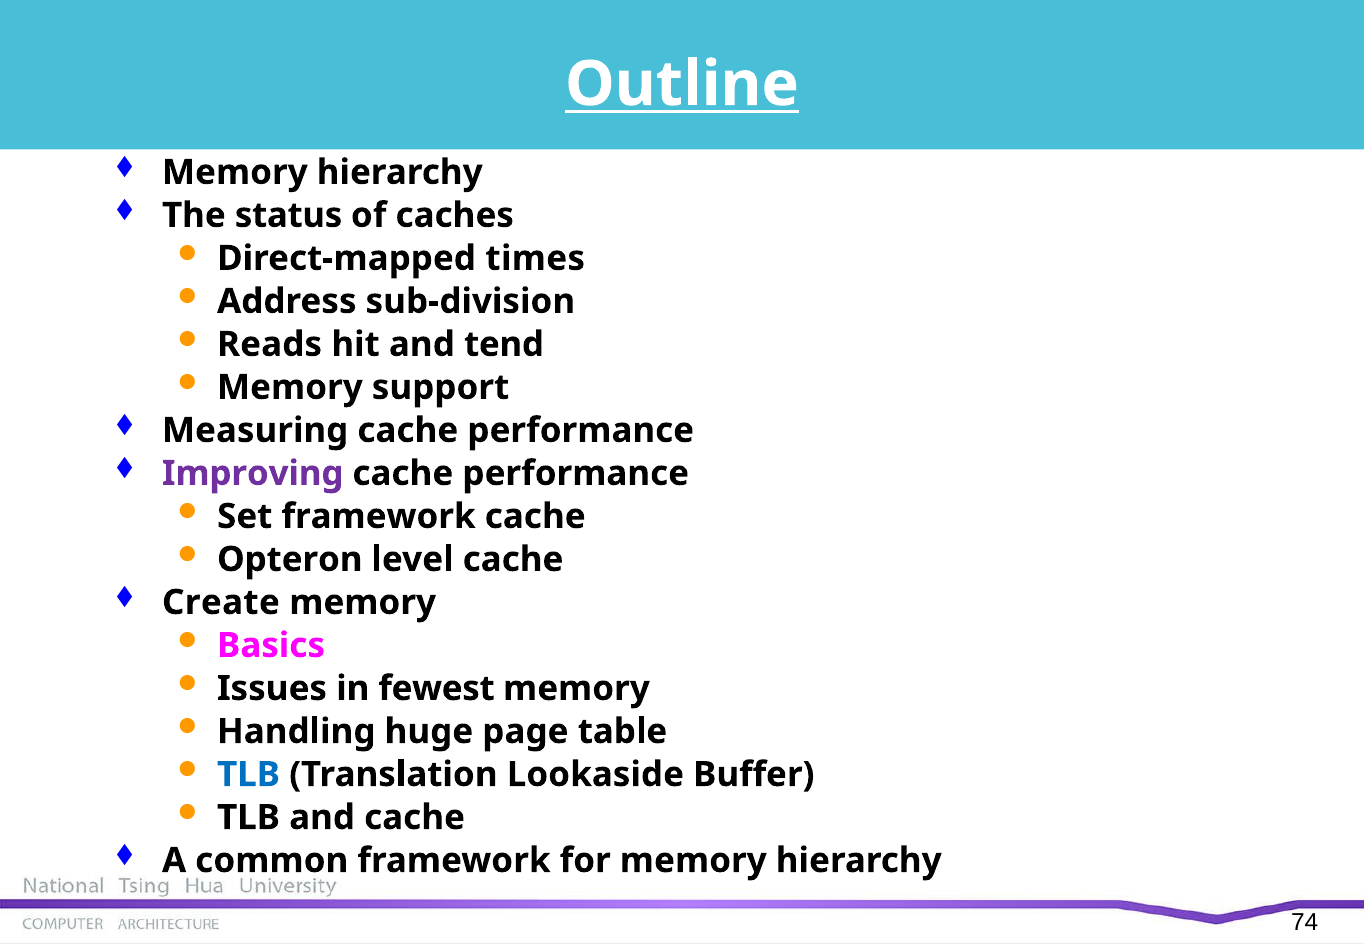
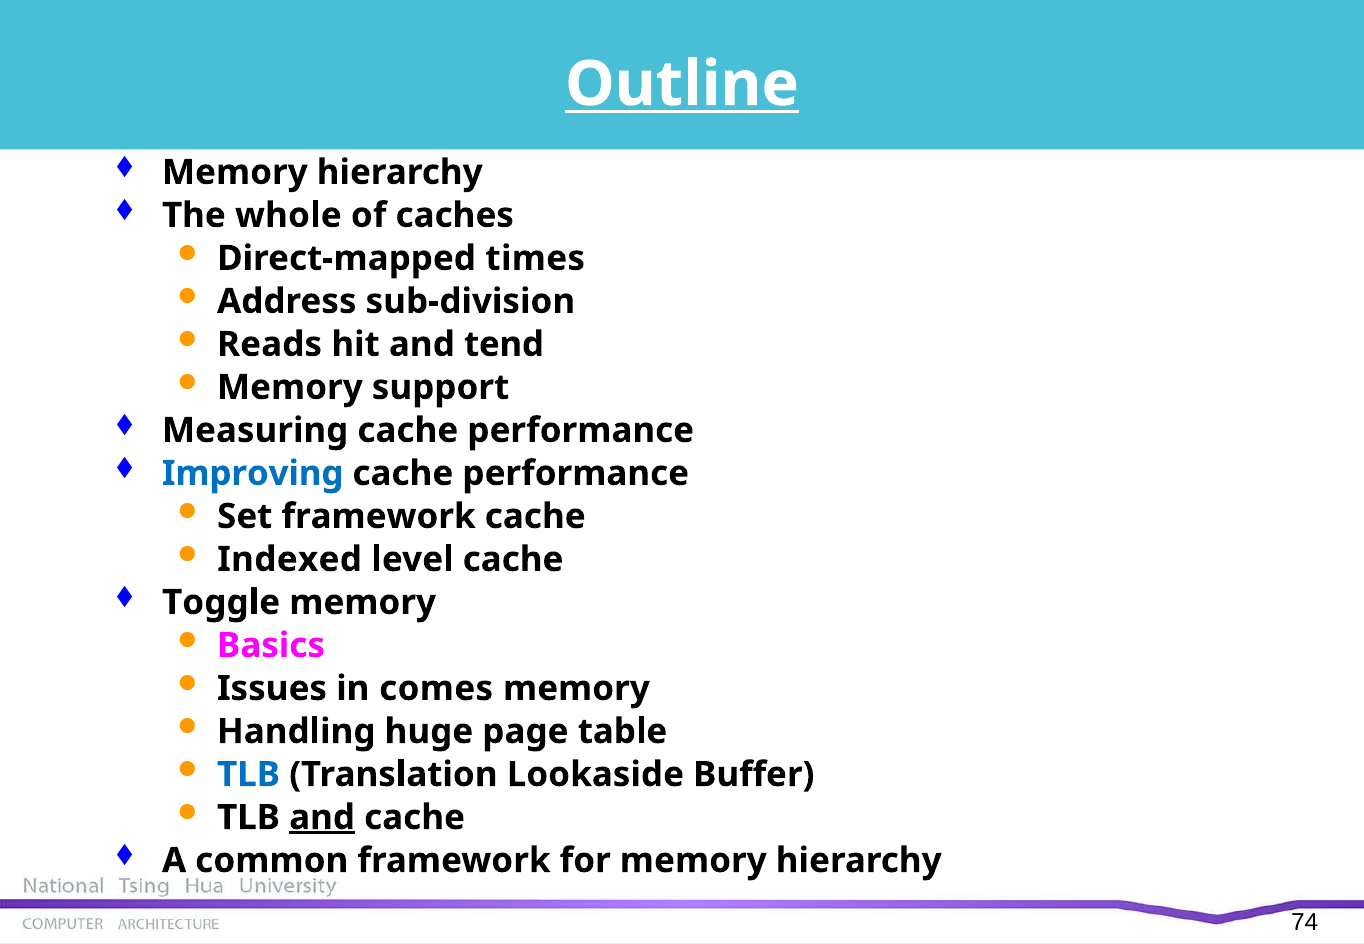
status: status -> whole (288, 215)
Improving colour: purple -> blue (253, 474)
Opteron: Opteron -> Indexed (290, 560)
Create: Create -> Toggle (221, 603)
fewest: fewest -> comes (436, 689)
and underline: none -> present (322, 818)
